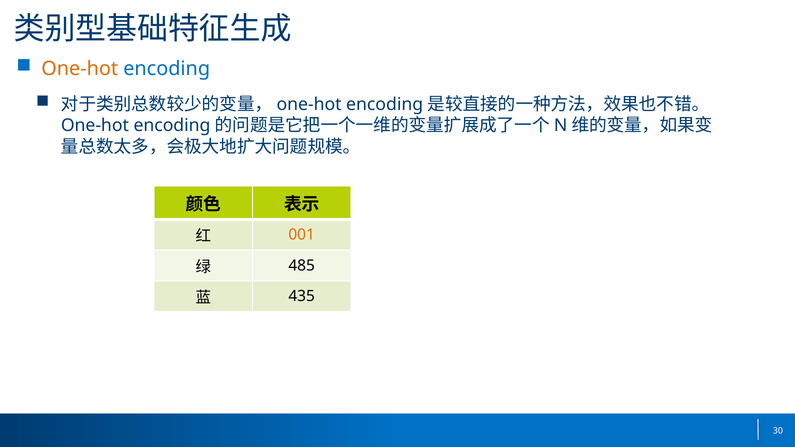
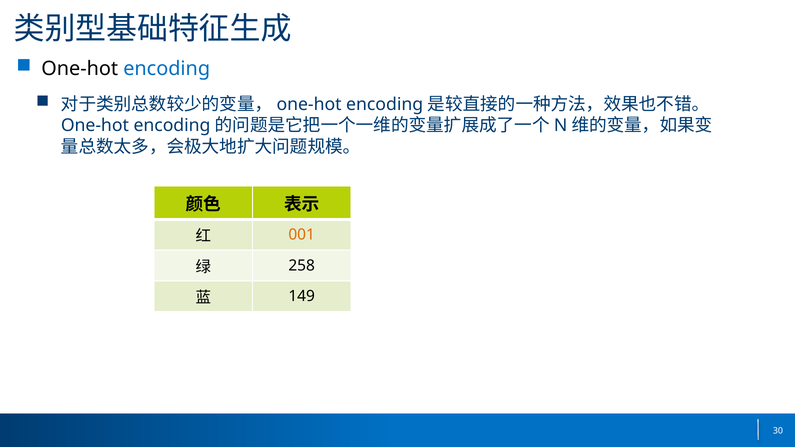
One-hot colour: orange -> black (80, 69)
485: 485 -> 258 (302, 266)
435: 435 -> 149 (302, 296)
